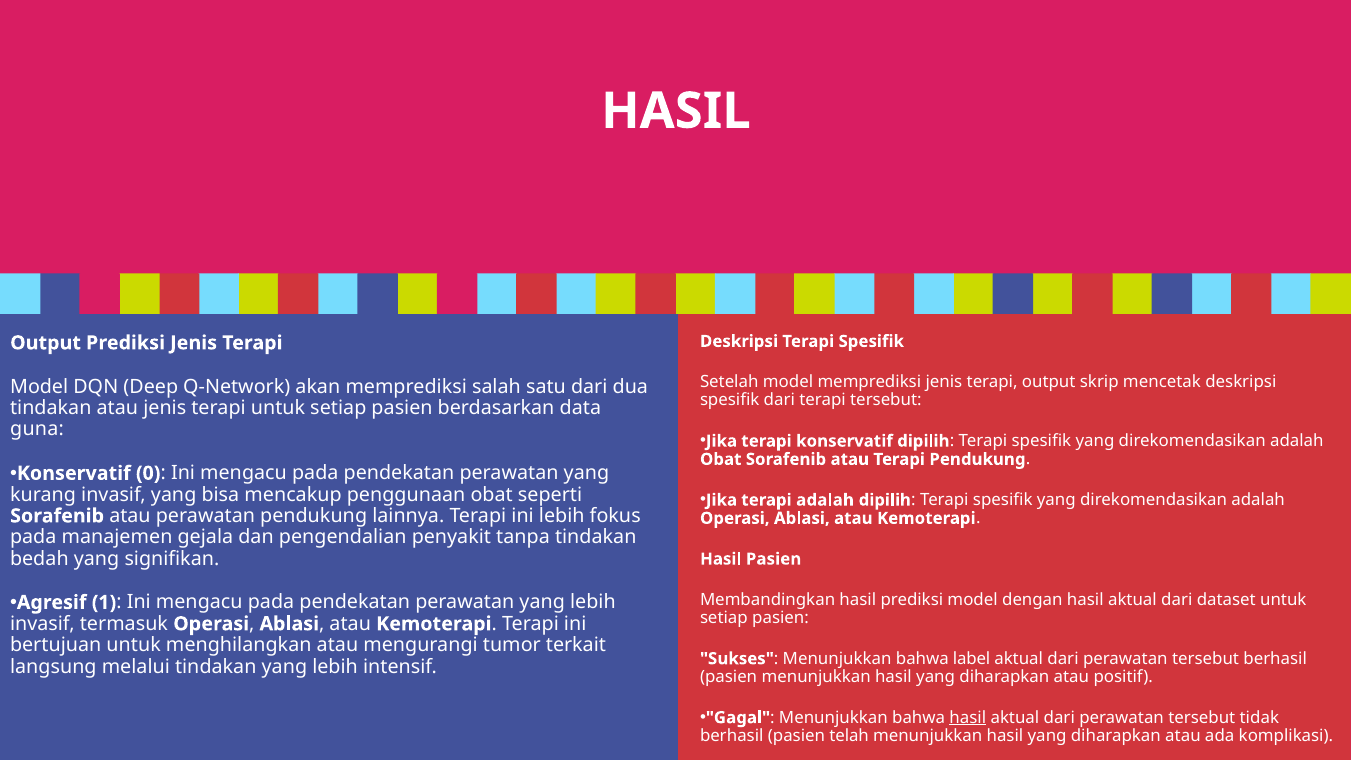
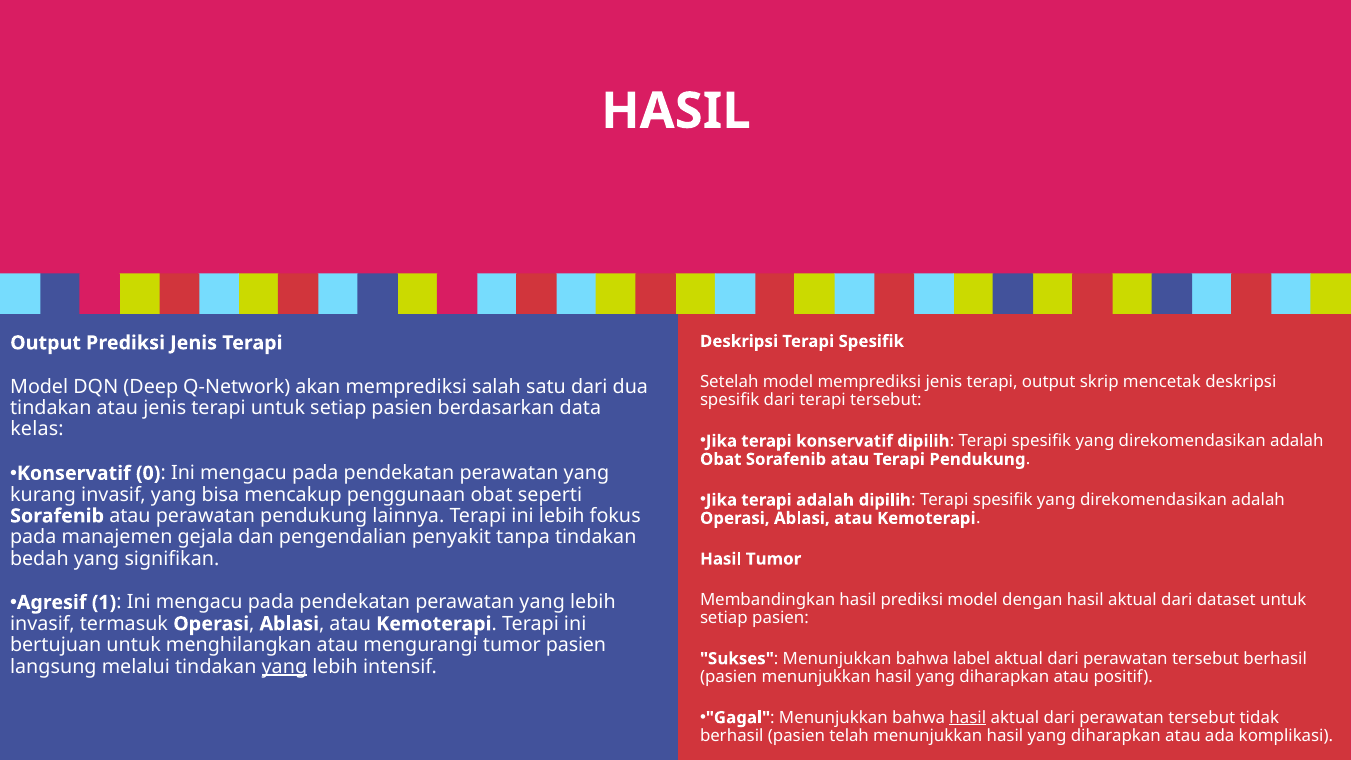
guna: guna -> kelas (37, 429)
Hasil Pasien: Pasien -> Tumor (774, 559)
tumor terkait: terkait -> pasien (576, 645)
yang underline: none -> present (284, 666)
